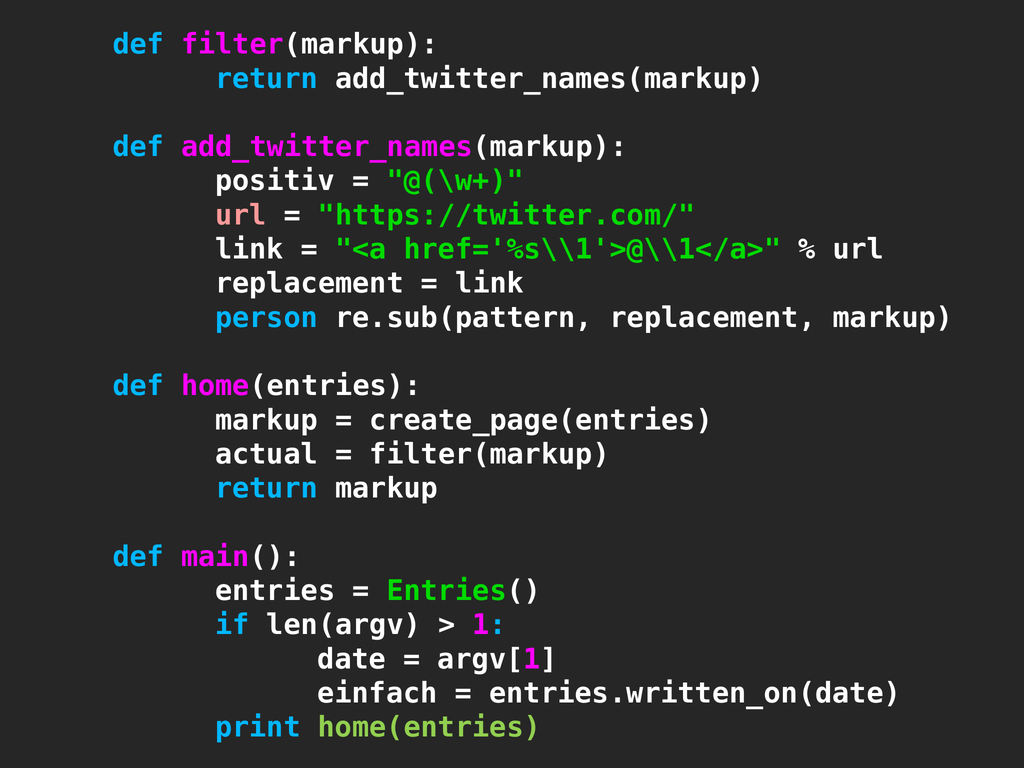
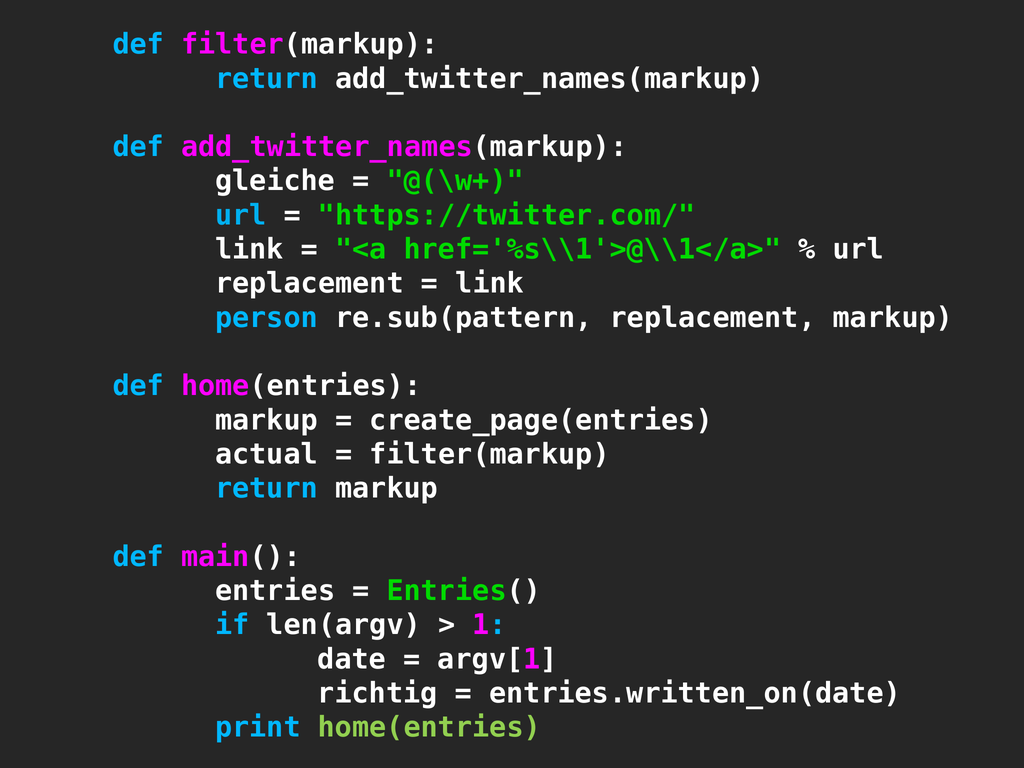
positiv: positiv -> gleiche (275, 181)
url colour: pink -> light blue (241, 215)
einfach: einfach -> richtig (377, 693)
